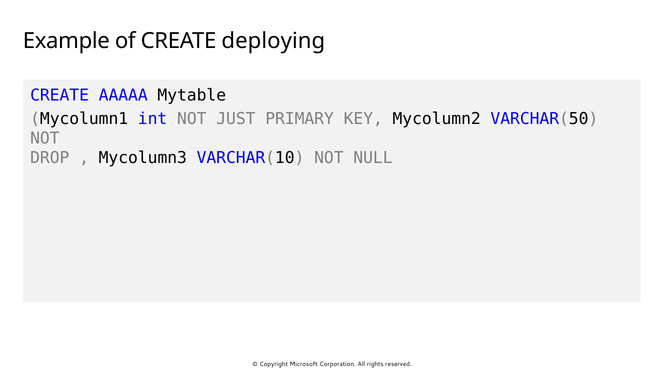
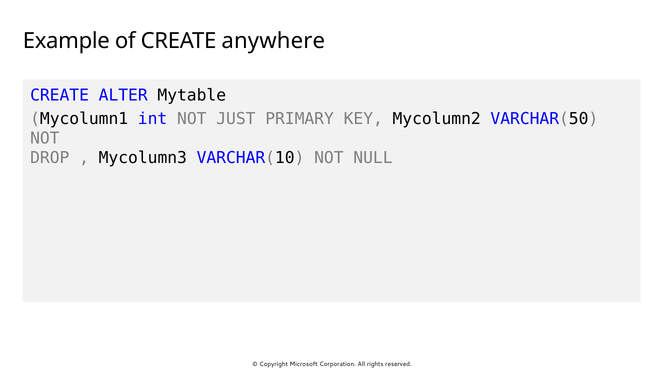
deploying: deploying -> anywhere (273, 41)
AAAAA: AAAAA -> ALTER (123, 95)
